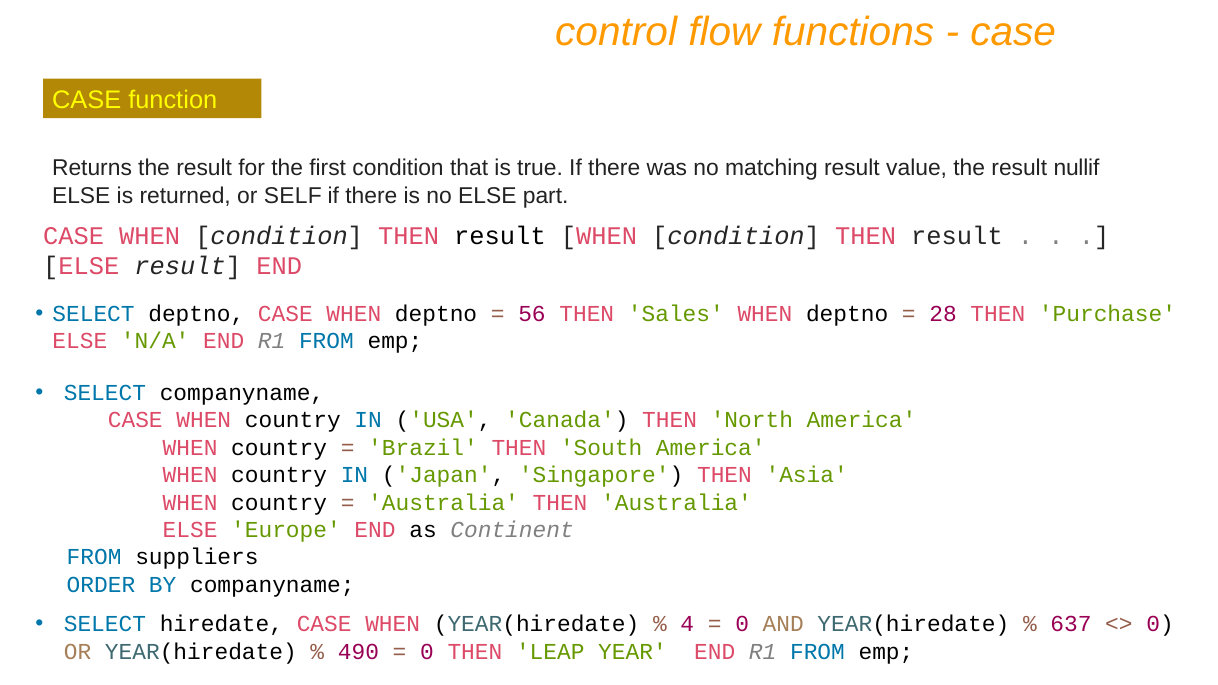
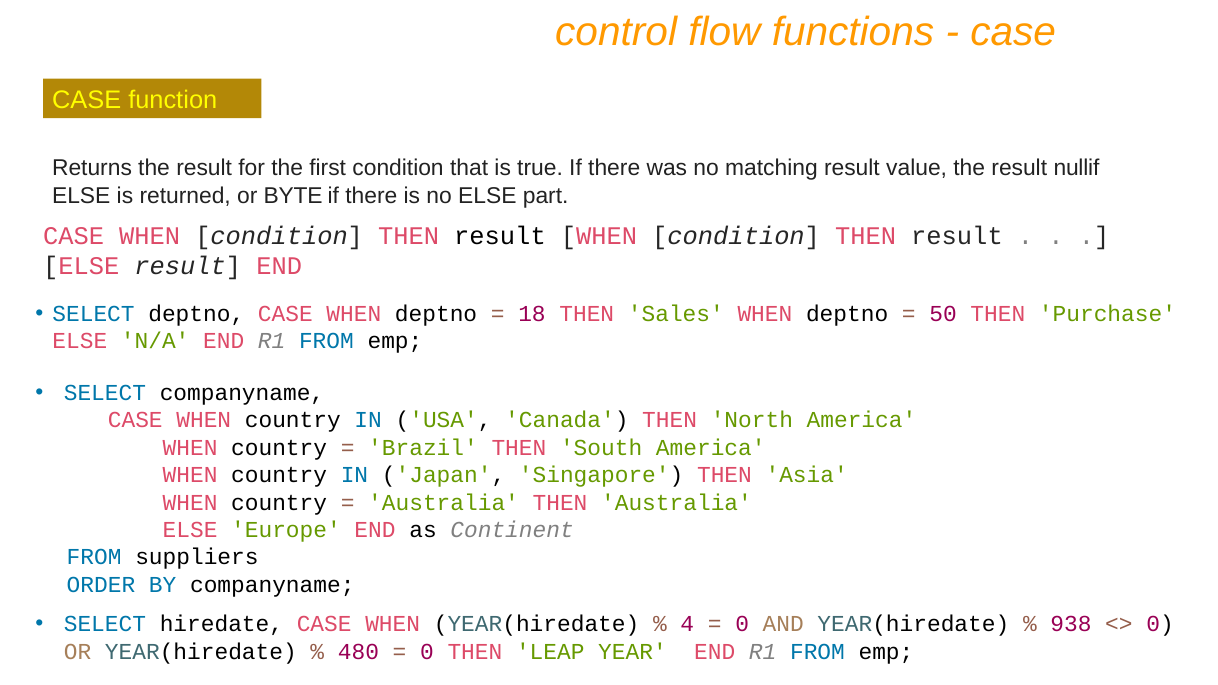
SELF: SELF -> BYTE (293, 196)
56: 56 -> 18 (532, 314)
28: 28 -> 50 (943, 314)
637: 637 -> 938 (1071, 624)
490: 490 -> 480 (358, 652)
